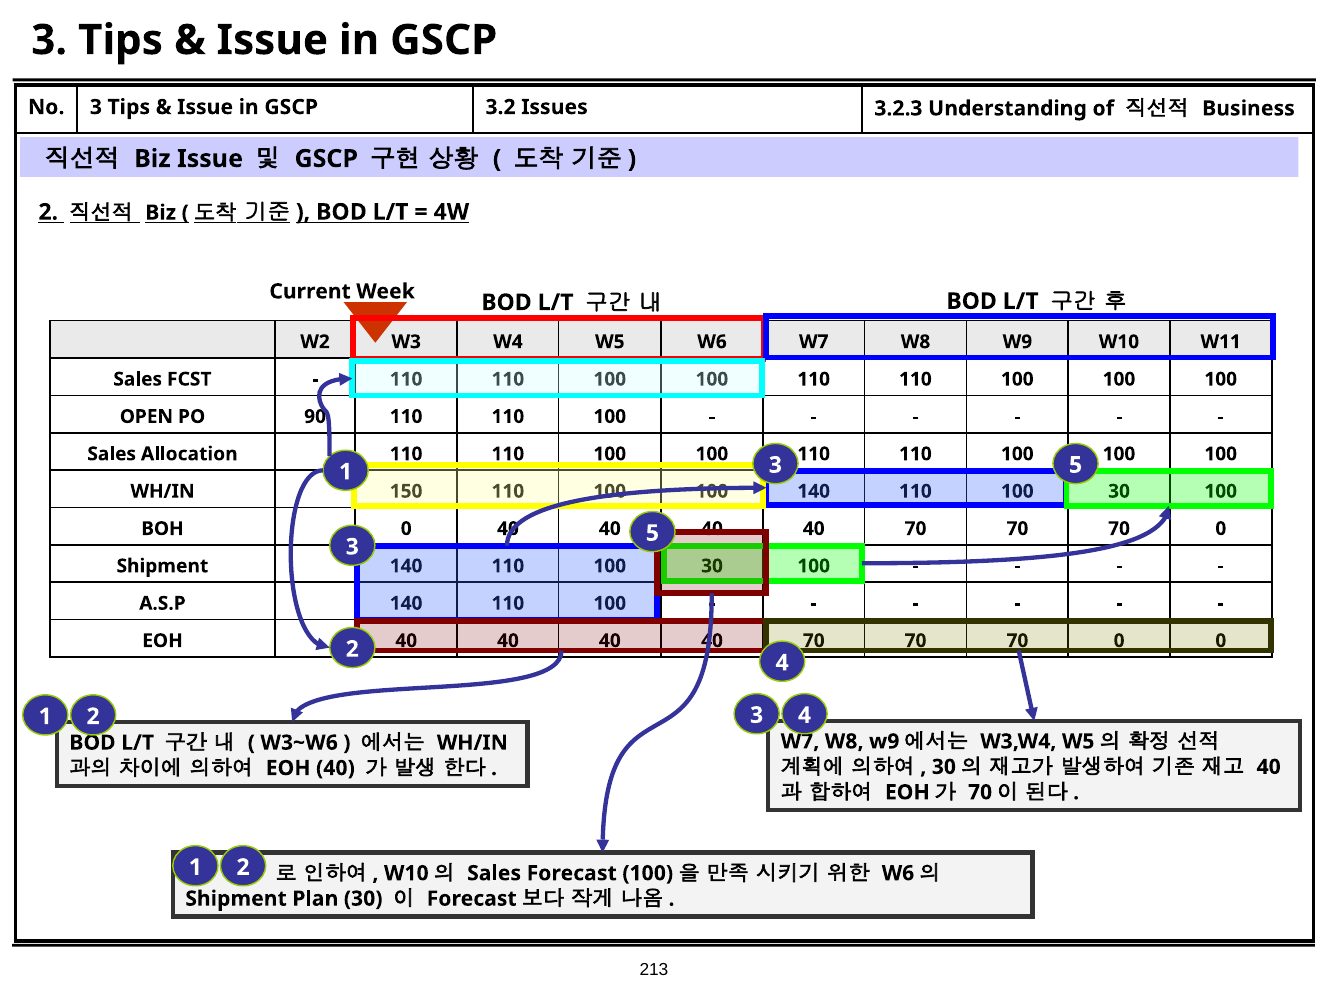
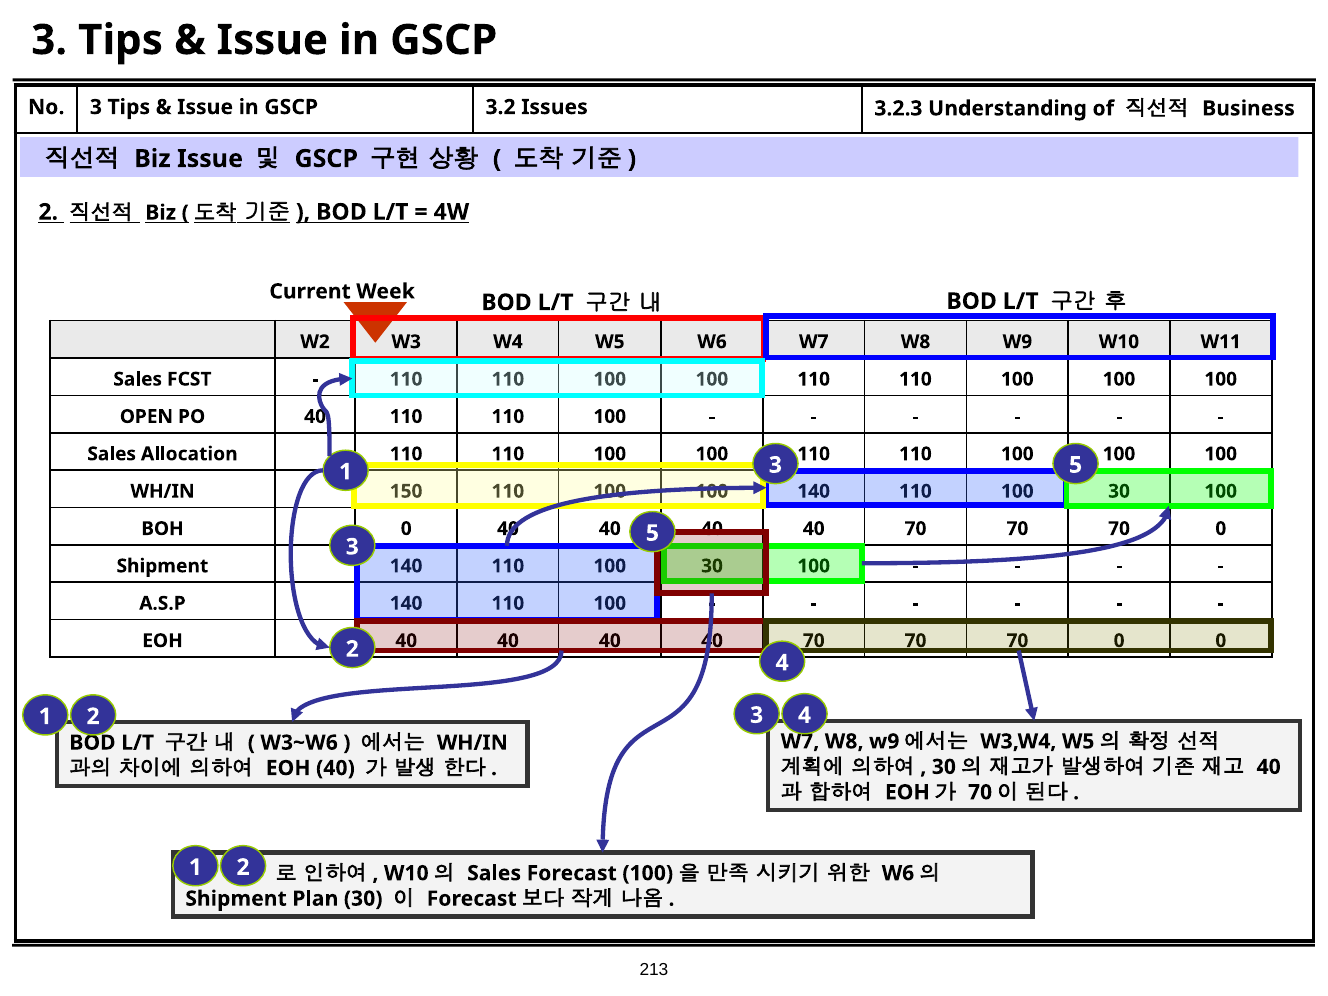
PO 90: 90 -> 40 (315, 417)
